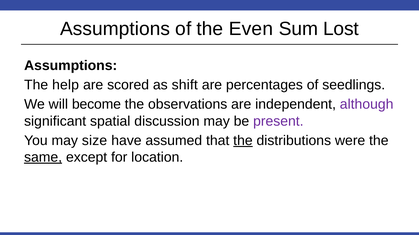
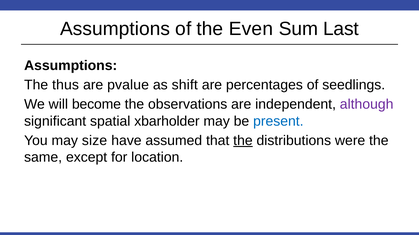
Lost: Lost -> Last (341, 29)
help: help -> thus (66, 85)
scored: scored -> pvalue (128, 85)
discussion: discussion -> xbarholder (167, 121)
present colour: purple -> blue (278, 121)
same underline: present -> none (43, 158)
